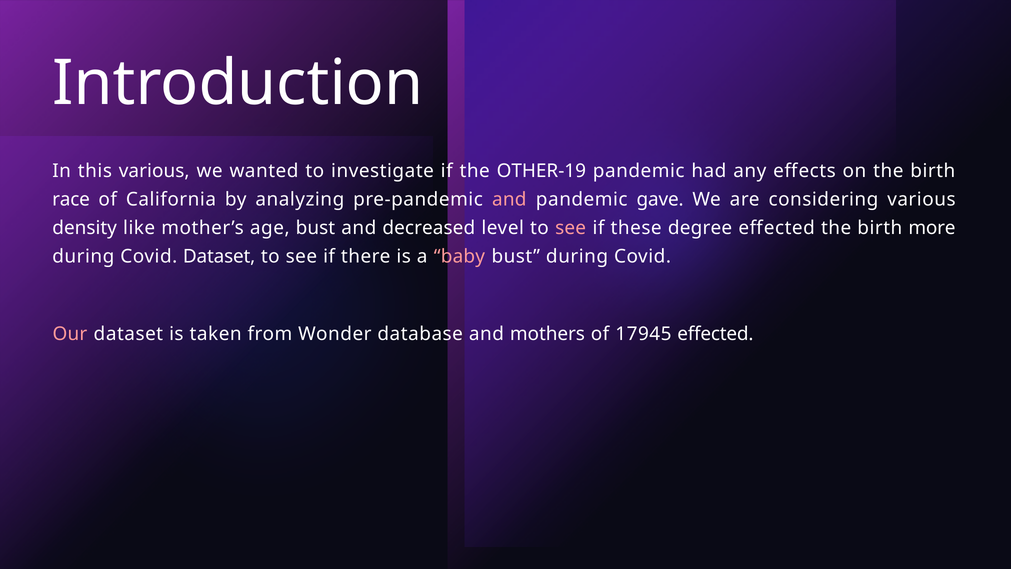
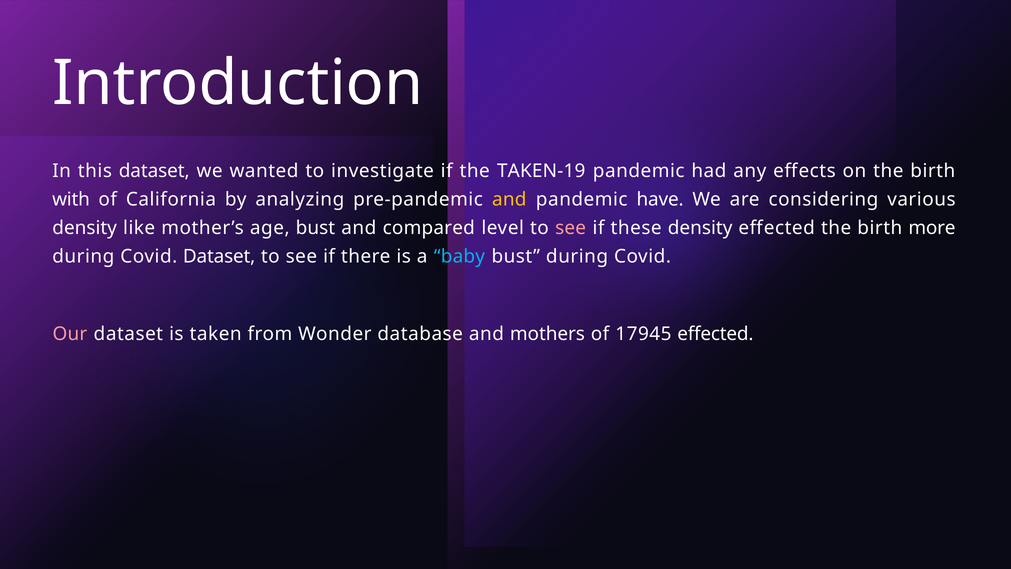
this various: various -> dataset (154, 171)
OTHER-19: OTHER-19 -> TAKEN-19 (541, 171)
race: race -> with (71, 199)
and colour: pink -> yellow (509, 199)
gave: gave -> have (660, 199)
decreased: decreased -> compared (429, 228)
these degree: degree -> density (700, 228)
baby colour: pink -> light blue (459, 256)
